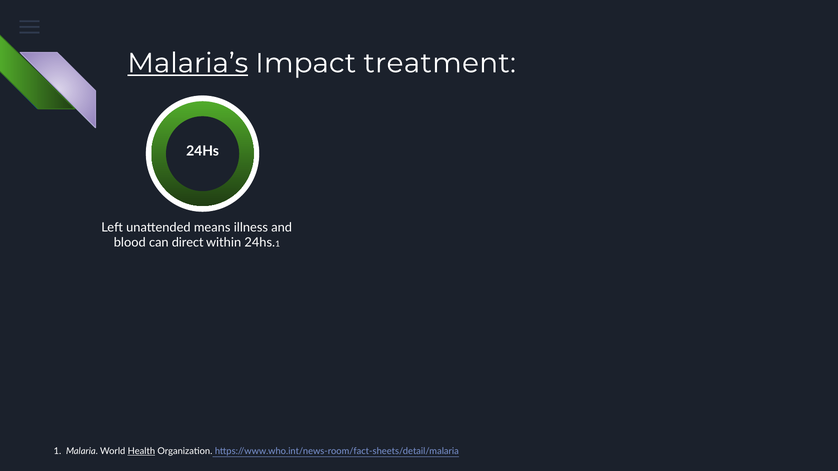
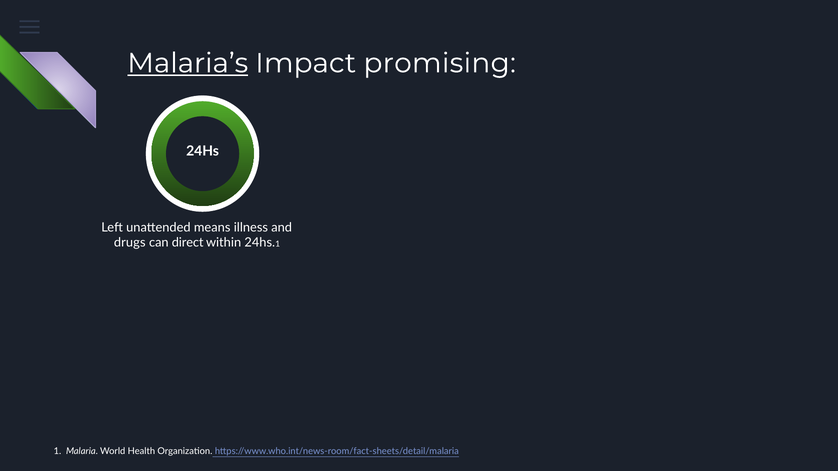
treatment: treatment -> promising (440, 63)
blood: blood -> drugs (130, 243)
Health underline: present -> none (141, 452)
